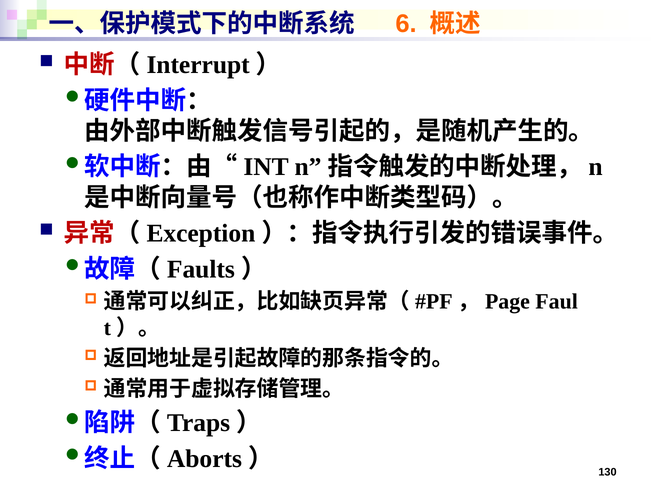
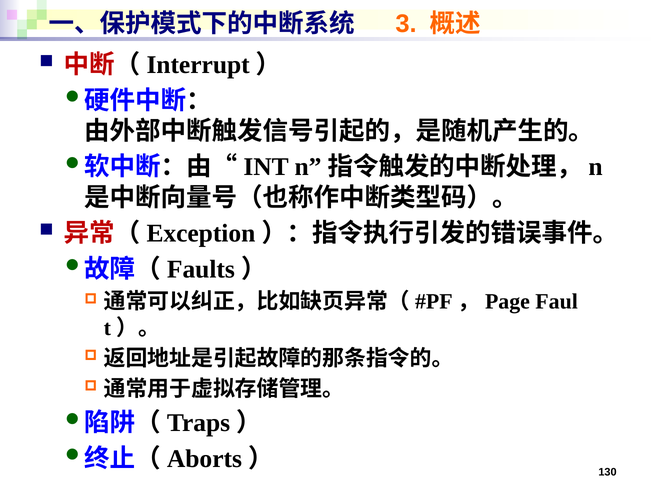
6: 6 -> 3 (406, 24)
